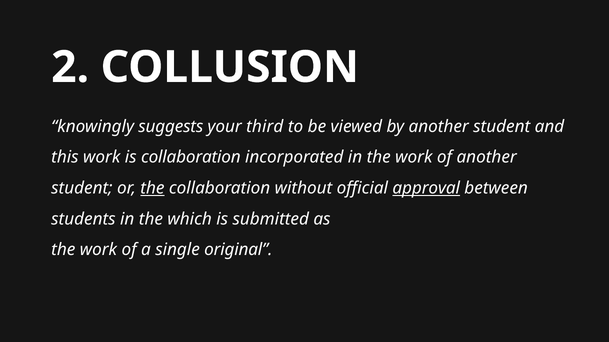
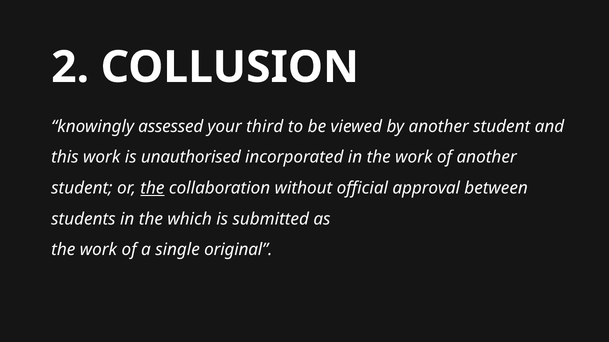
suggests: suggests -> assessed (171, 127)
is collaboration: collaboration -> unauthorised (191, 158)
approval underline: present -> none (426, 188)
